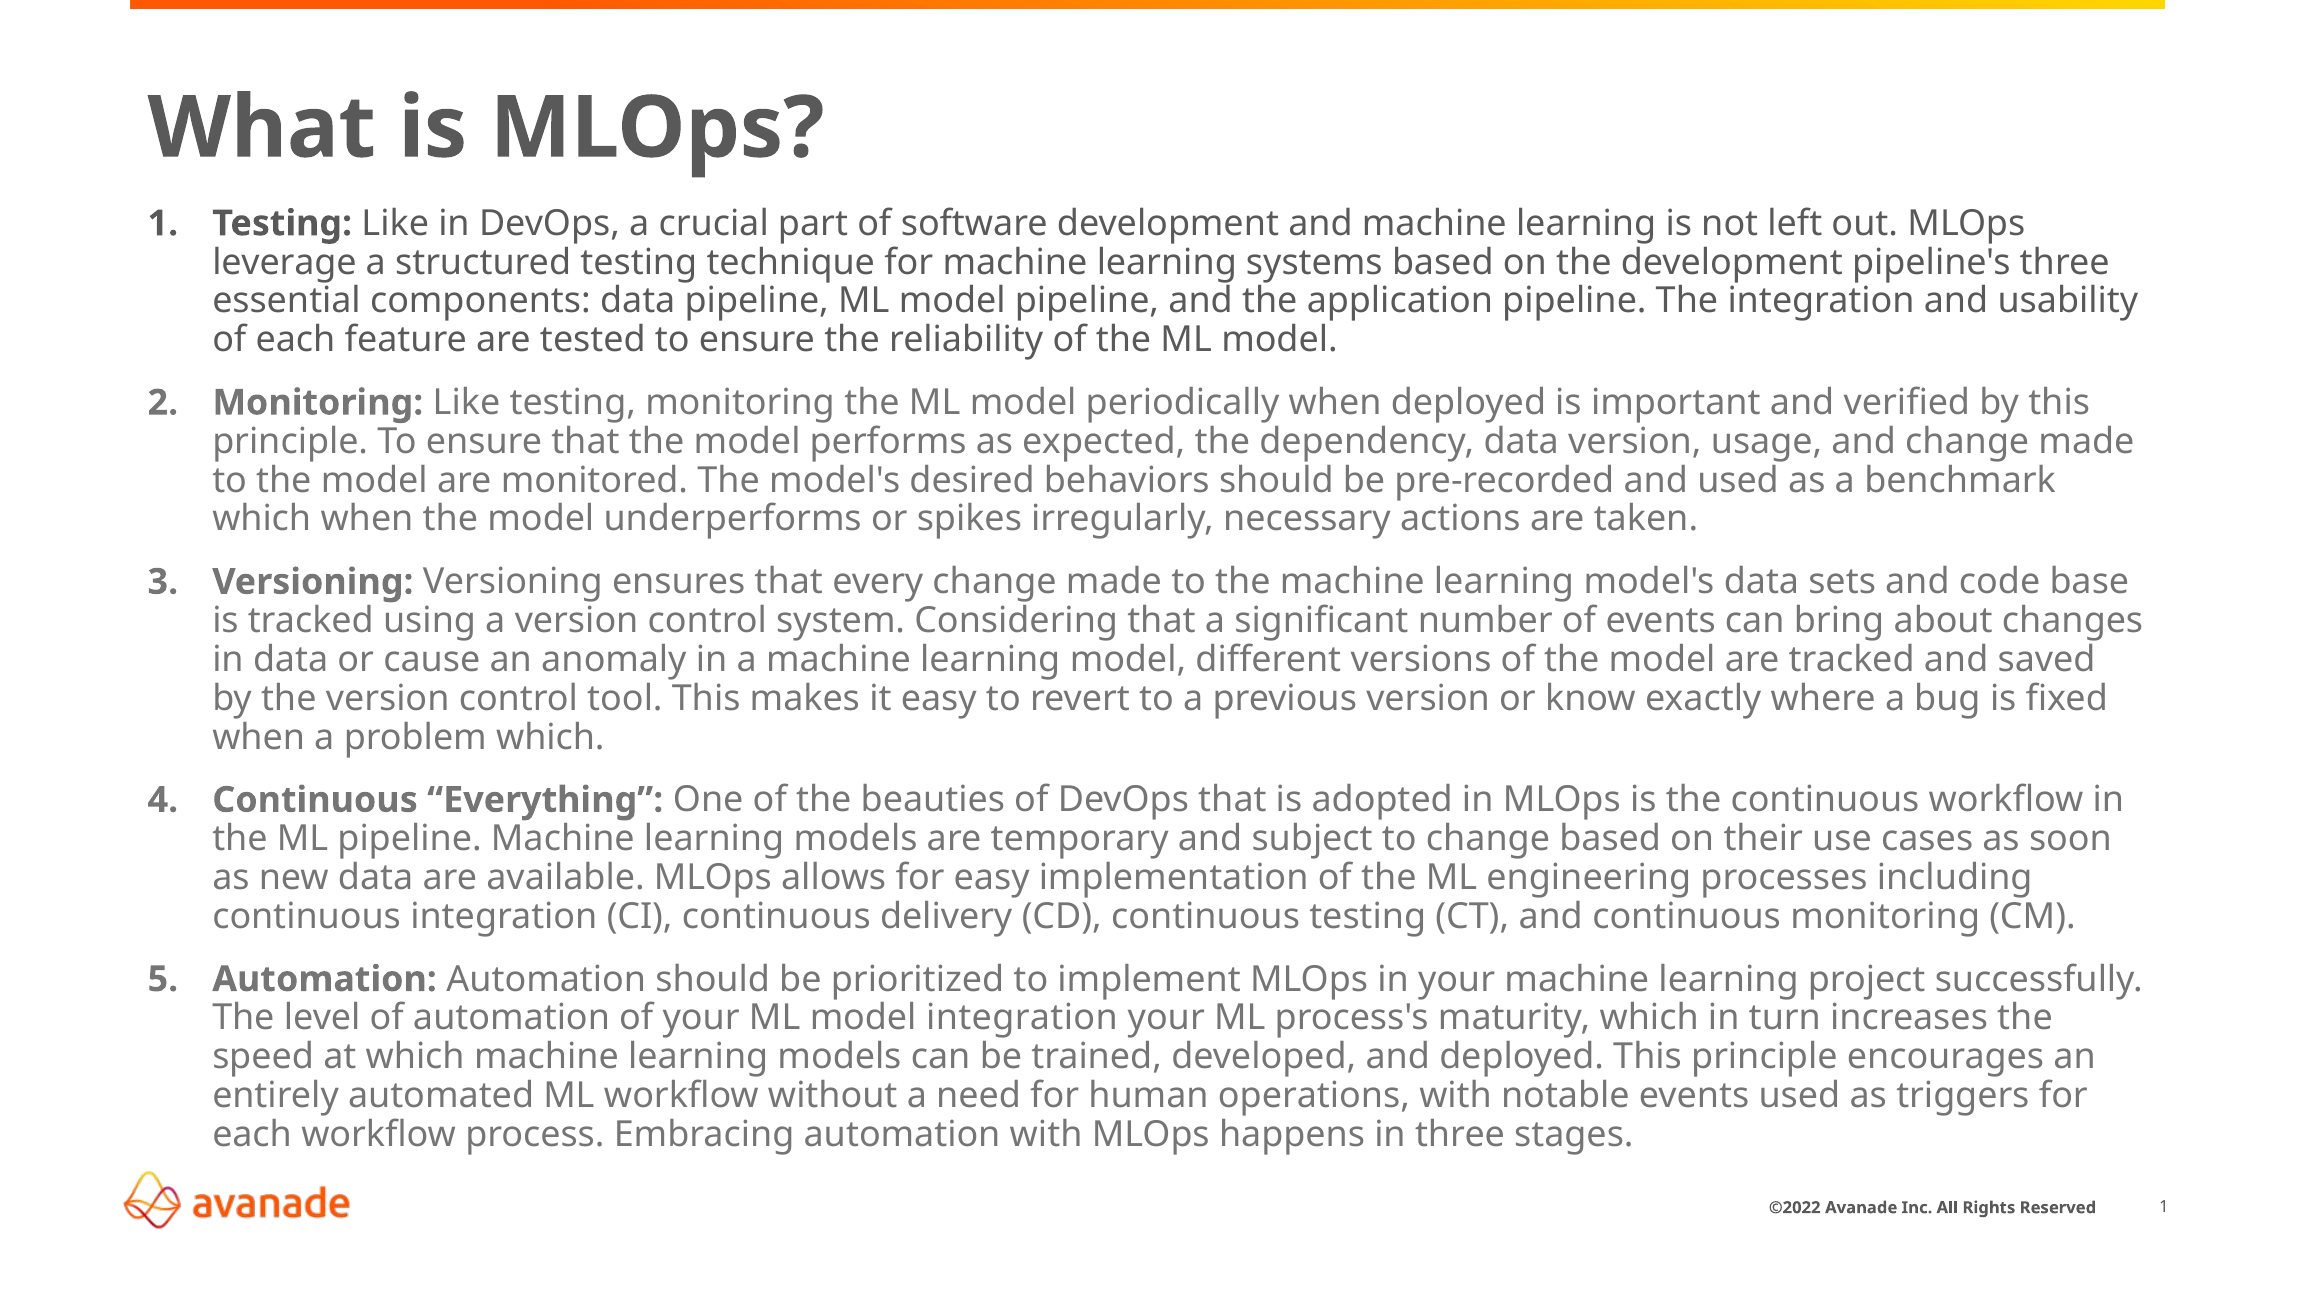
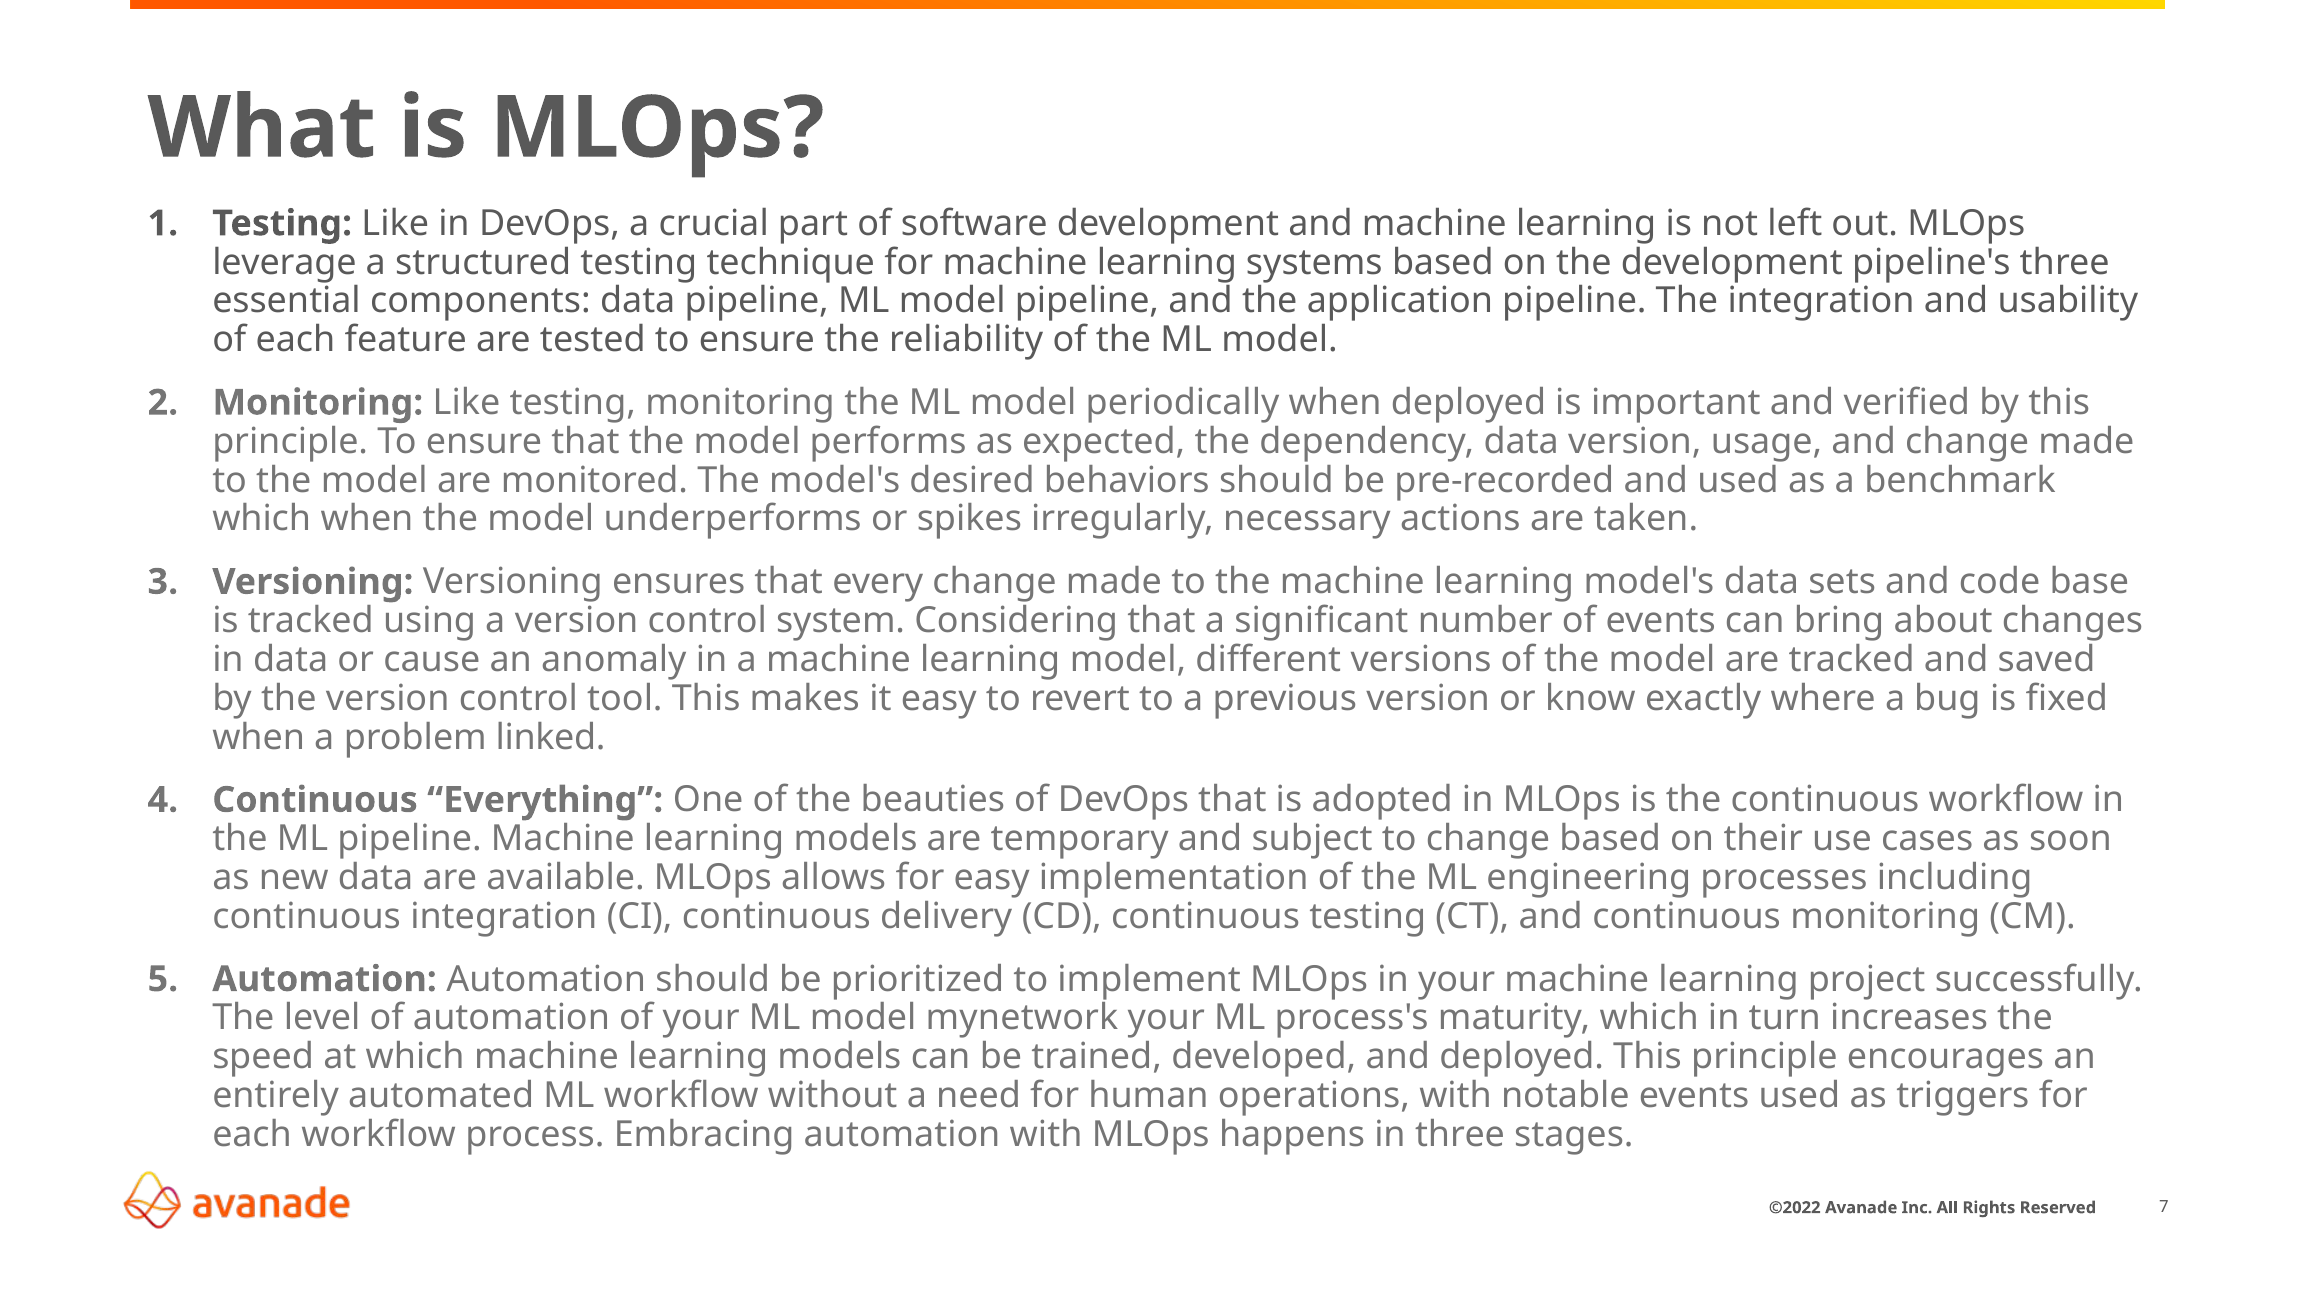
problem which: which -> linked (551, 737)
model integration: integration -> mynetwork (1022, 1018)
1: 1 -> 7 (2164, 1207)
